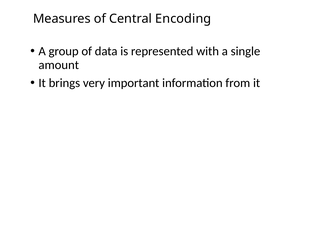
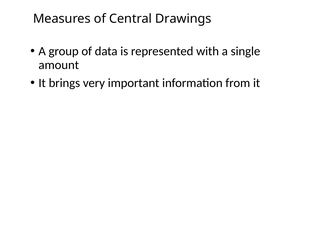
Encoding: Encoding -> Drawings (183, 19)
